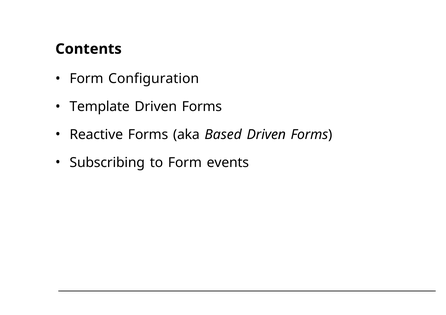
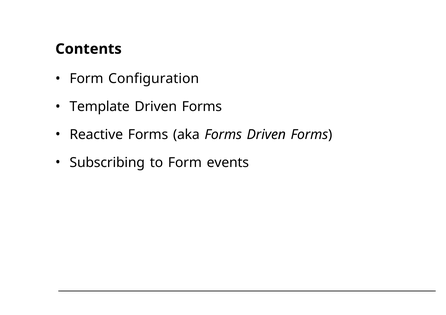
aka Based: Based -> Forms (223, 135)
